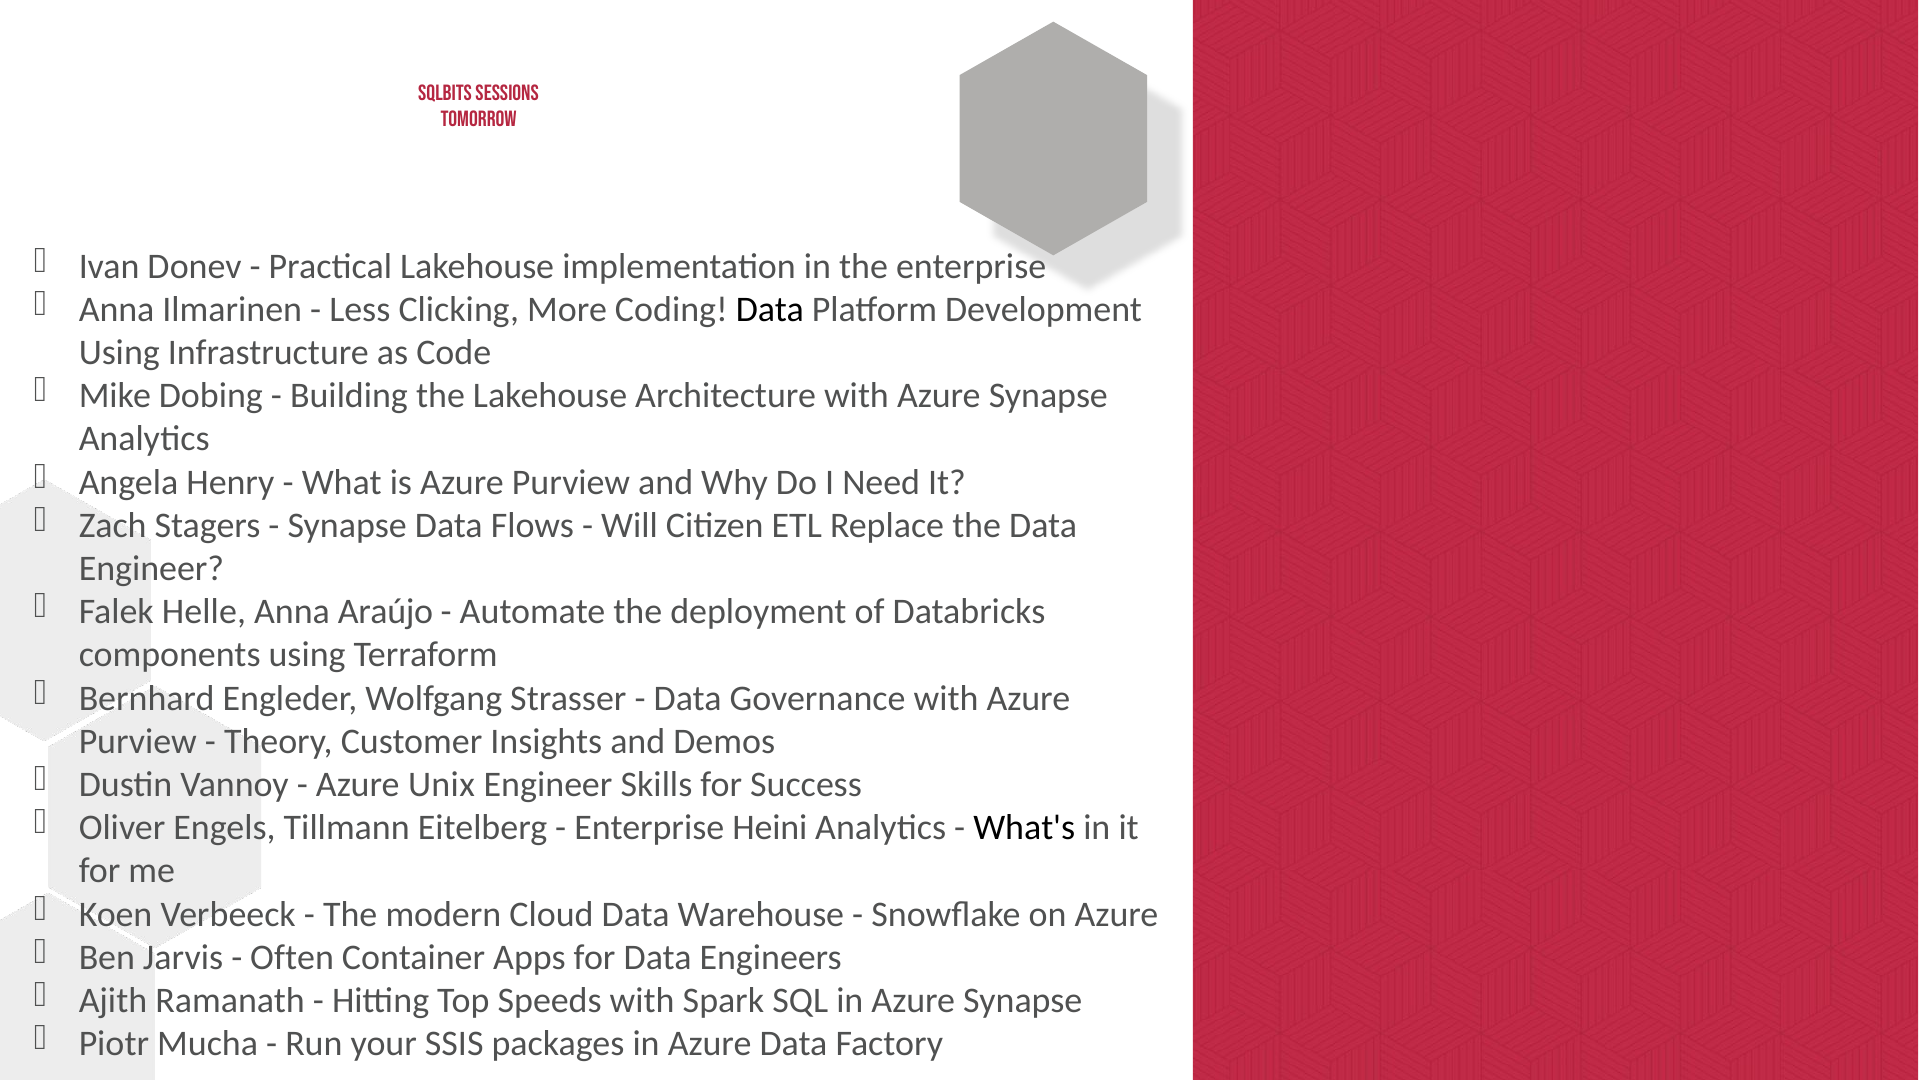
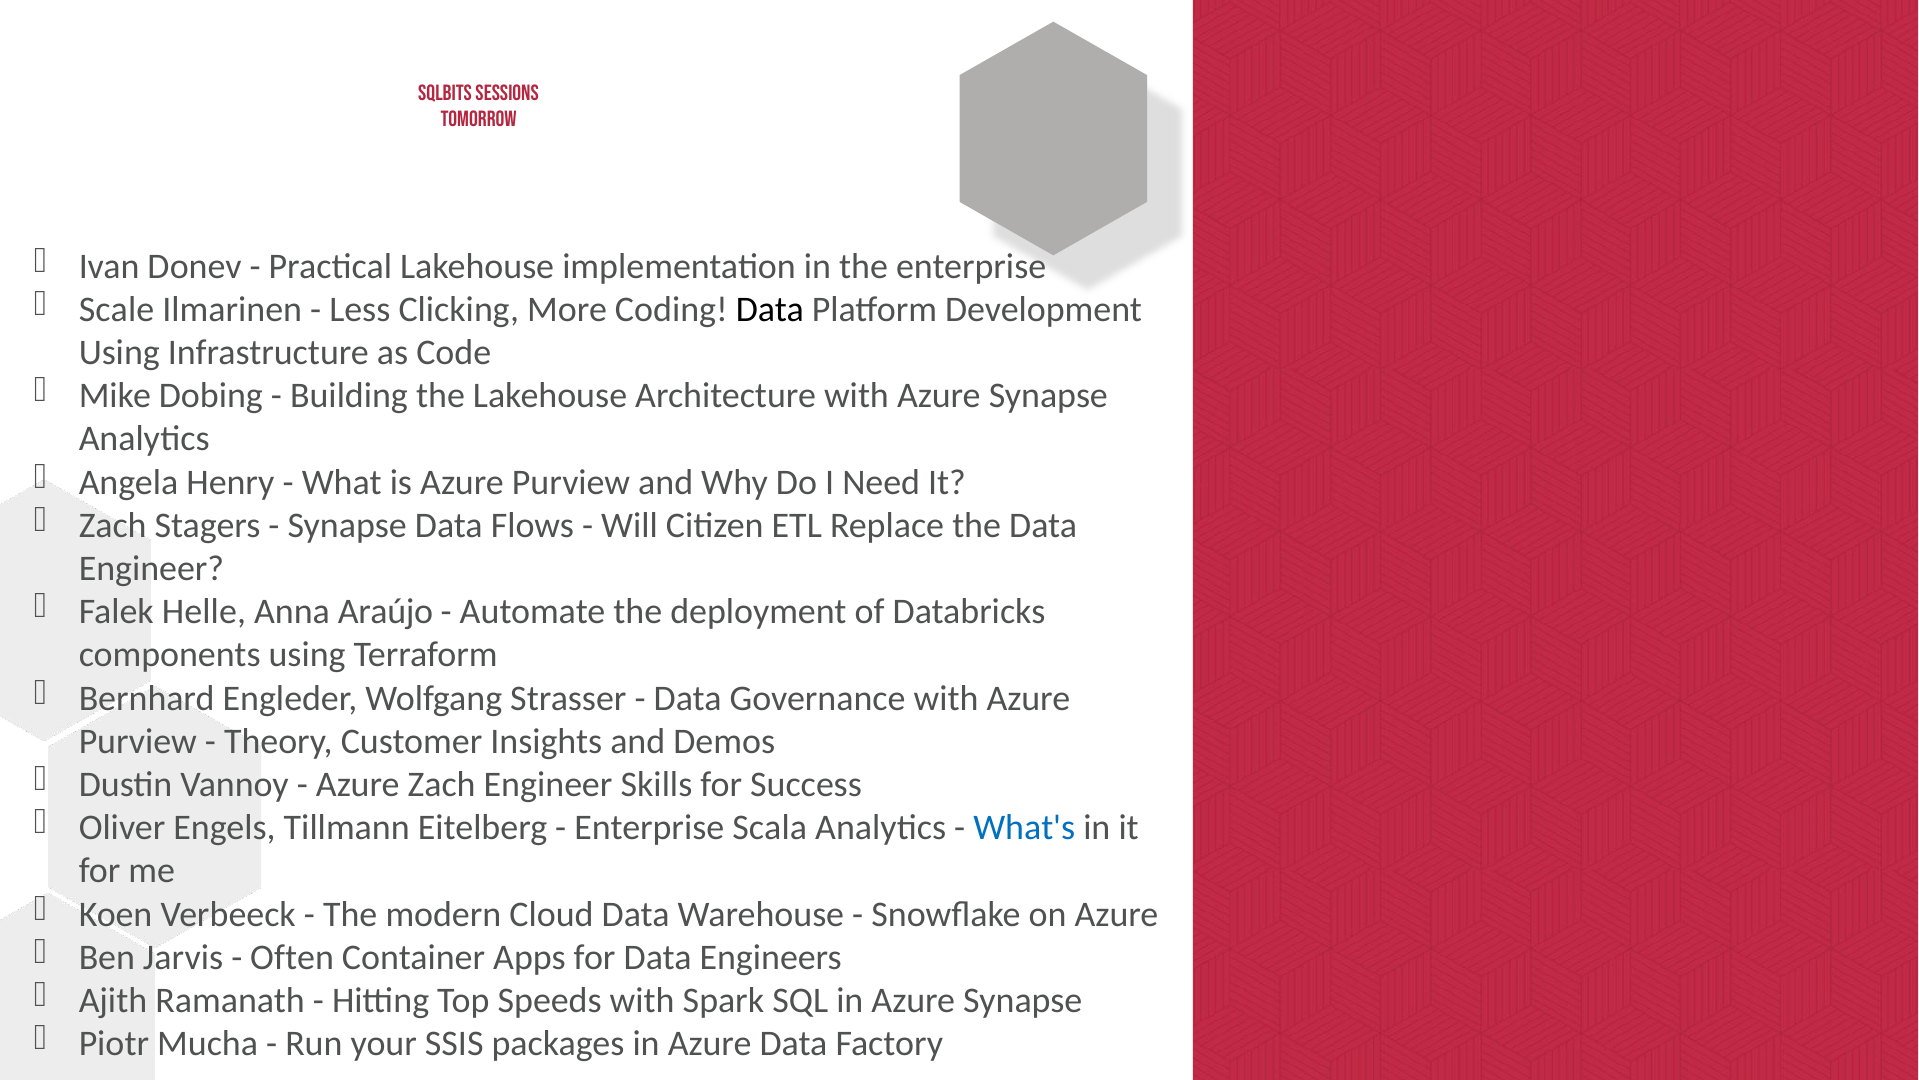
Anna: Anna -> Scale (117, 309)
Azure Unix: Unix -> Zach (442, 784)
Heini: Heini -> Scala (770, 827)
What's colour: black -> blue (1024, 827)
